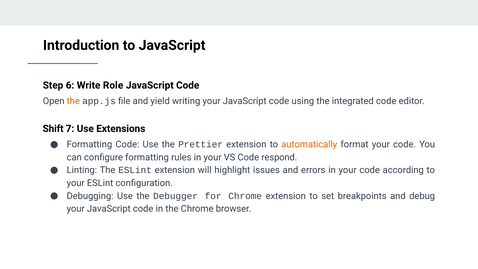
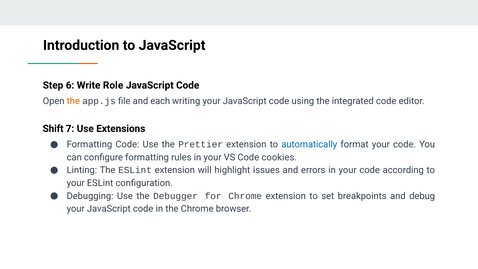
yield: yield -> each (160, 101)
automatically colour: orange -> blue (309, 144)
respond: respond -> cookies (279, 157)
